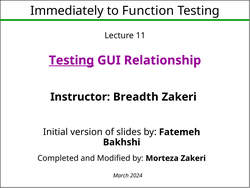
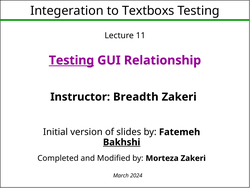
Immediately: Immediately -> Integeration (67, 11)
Function: Function -> Textboxs (148, 11)
Bakhshi underline: none -> present (122, 142)
